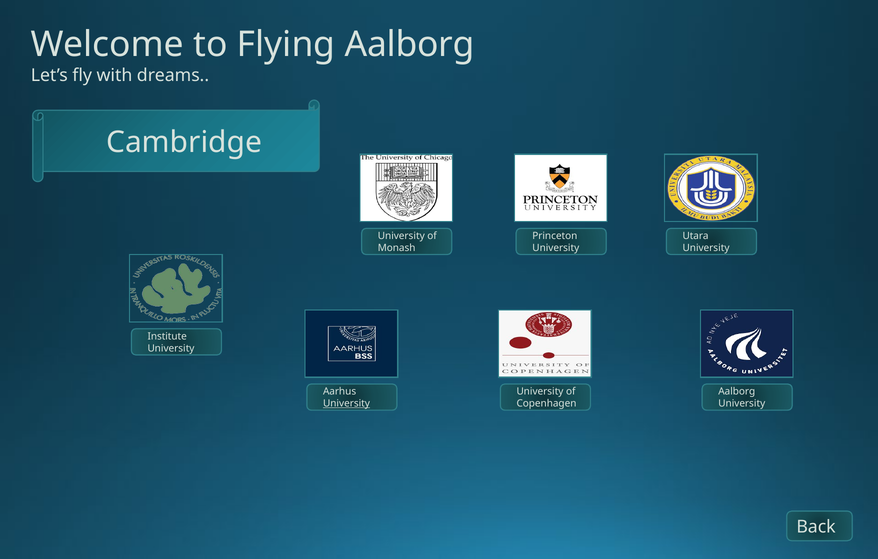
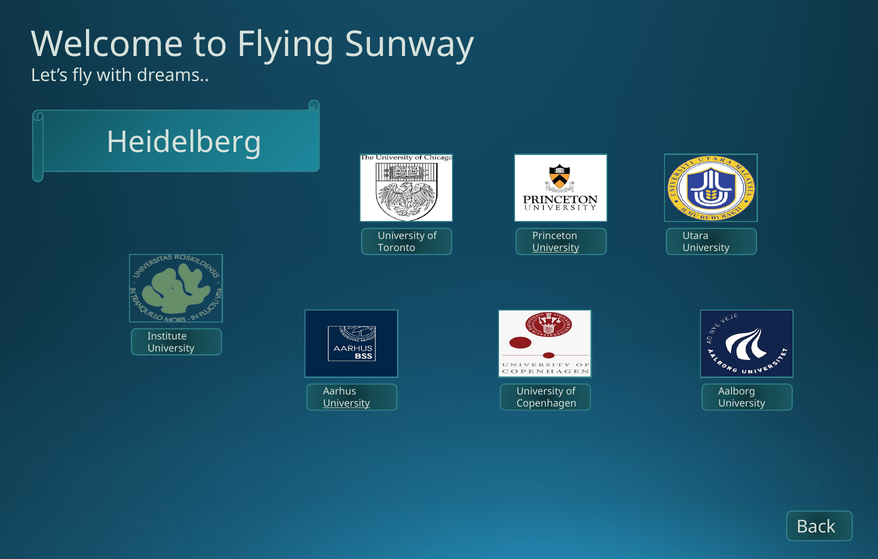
Aalborg: Aalborg -> Sunway (409, 45)
Cambridge: Cambridge -> Heidelberg (184, 142)
Monash: Monash -> Toronto (397, 248)
University underline: none -> present (556, 248)
